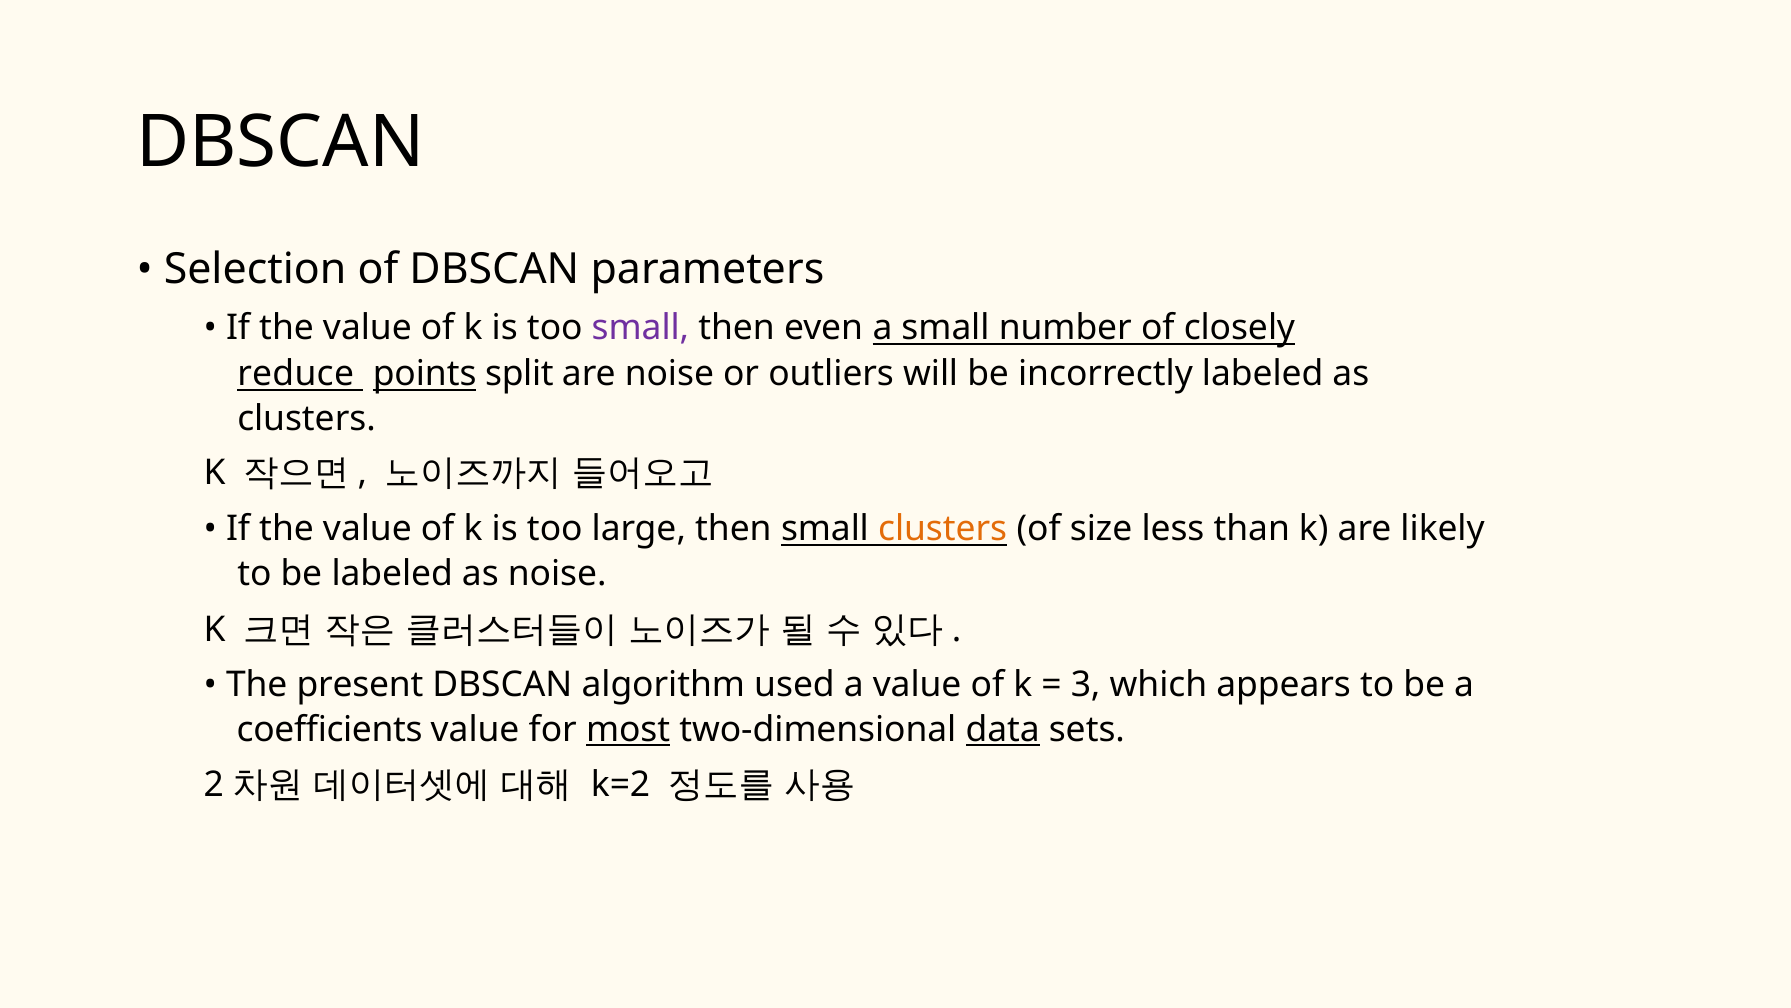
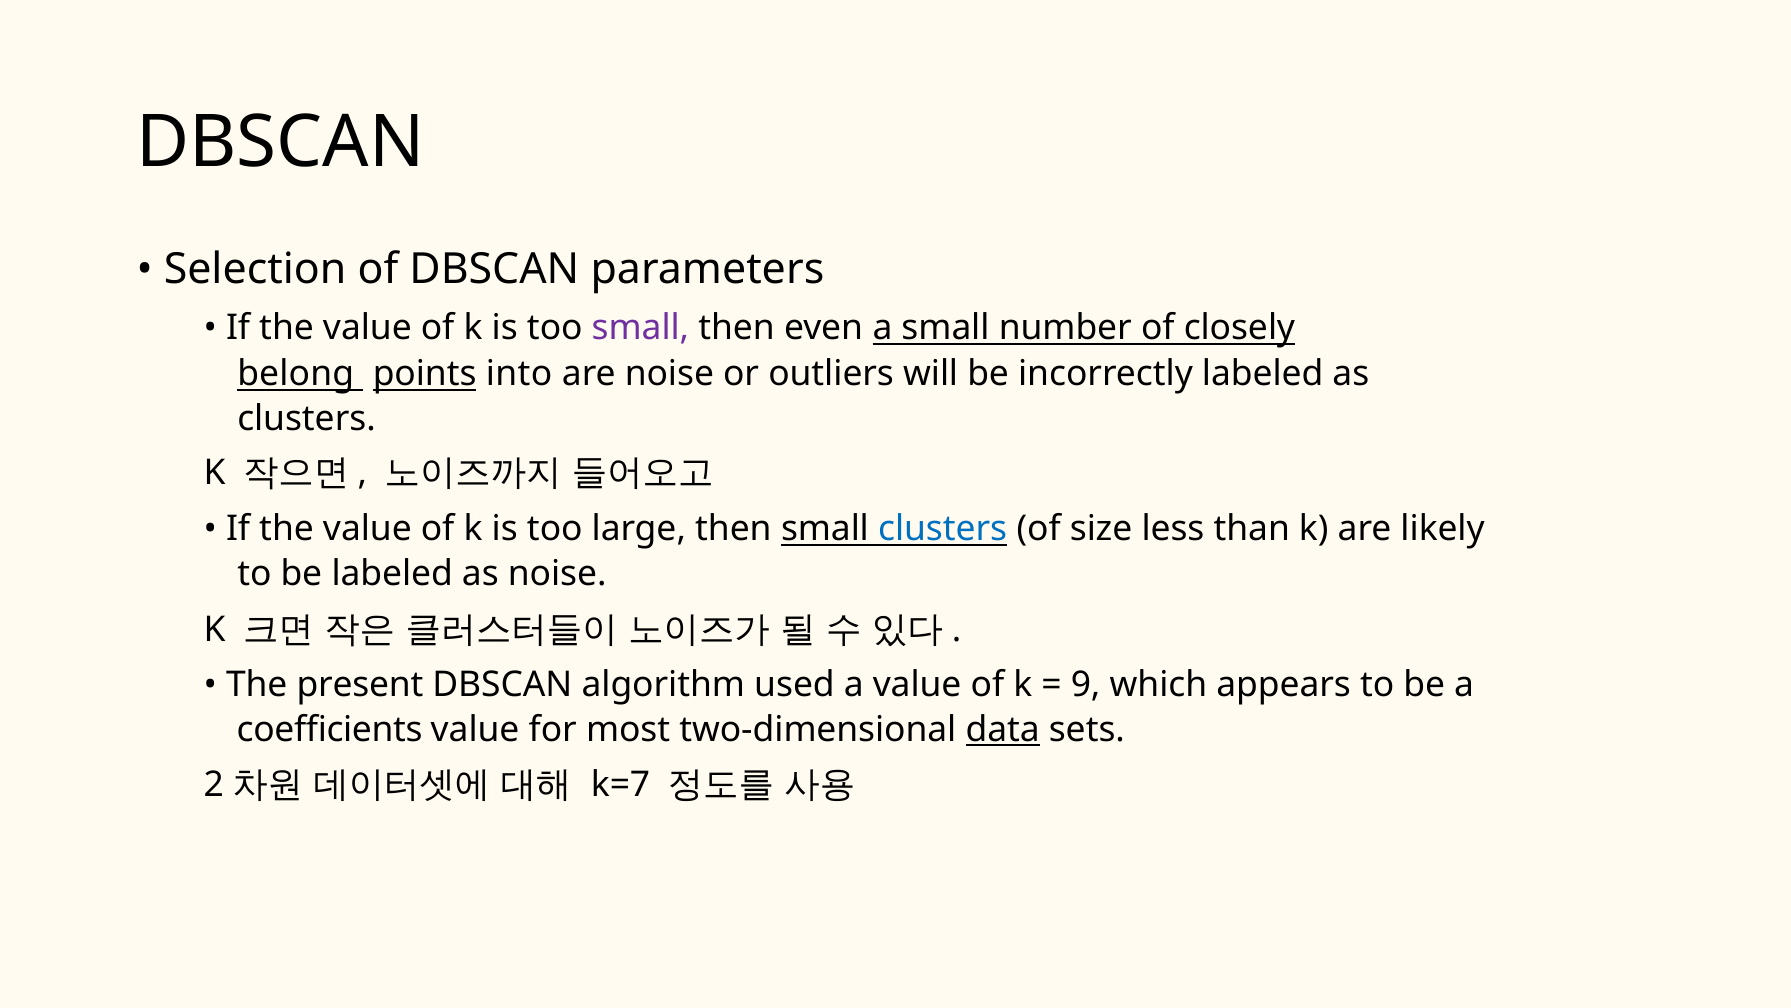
reduce: reduce -> belong (296, 373)
split: split -> into (519, 373)
clusters colour: orange -> blue (943, 528)
3: 3 -> 9 (1086, 684)
most underline: present -> none (628, 730)
k=2: k=2 -> k=7 (621, 785)
